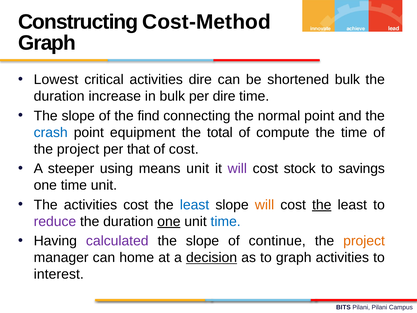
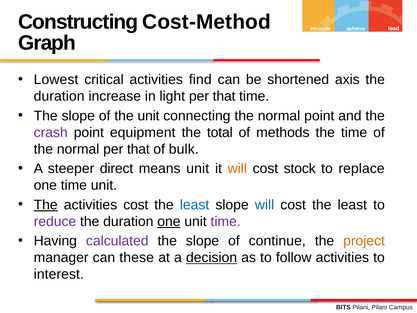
activities dire: dire -> find (200, 80)
shortened bulk: bulk -> axis (347, 80)
in bulk: bulk -> light (172, 96)
dire: dire -> that (224, 96)
the find: find -> unit (149, 116)
crash colour: blue -> purple (51, 132)
compute: compute -> methods (283, 132)
project: project -> normal (78, 149)
of cost: cost -> bulk (184, 149)
using: using -> direct (117, 168)
will colour: purple -> orange (237, 168)
savings: savings -> replace (362, 168)
The underline: none -> present (46, 205)
will colour: orange -> blue (265, 205)
the underline: present -> none (322, 205)
time colour: blue -> purple (226, 221)
home: home -> these (137, 257)
to graph: graph -> follow (294, 257)
